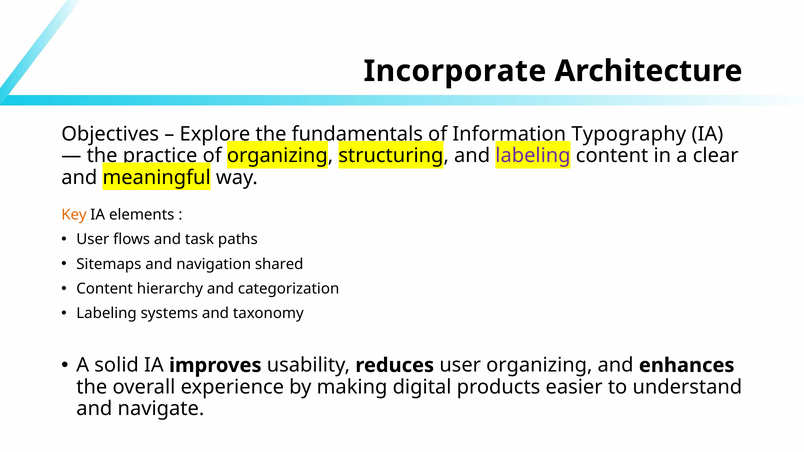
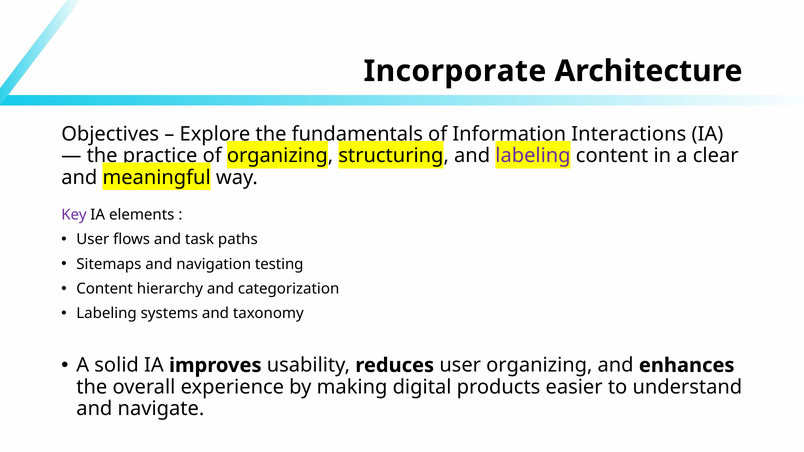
Typography: Typography -> Interactions (629, 134)
Key colour: orange -> purple (74, 215)
shared: shared -> testing (279, 264)
